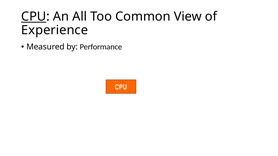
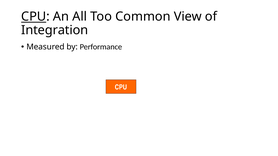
Experience: Experience -> Integration (55, 30)
